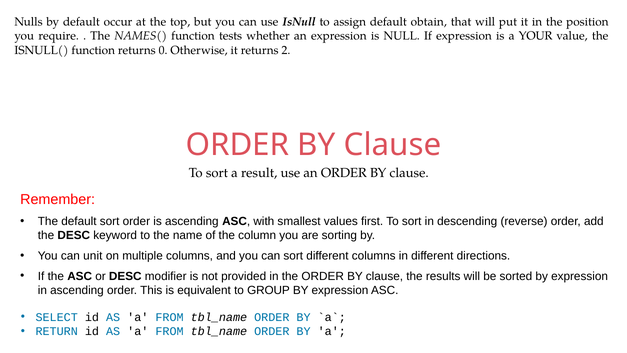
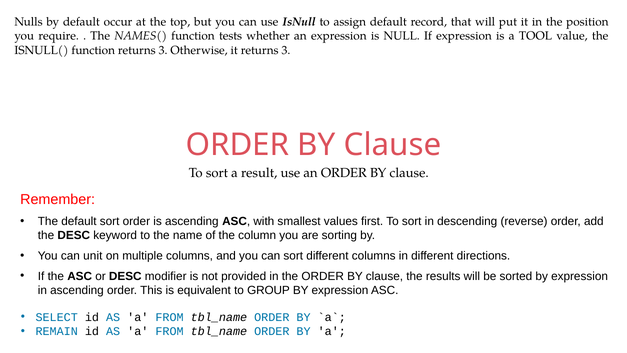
obtain: obtain -> record (429, 22)
YOUR: YOUR -> TOOL (535, 36)
function returns 0: 0 -> 3 (163, 50)
it returns 2: 2 -> 3 (286, 50)
RETURN: RETURN -> REMAIN (57, 331)
